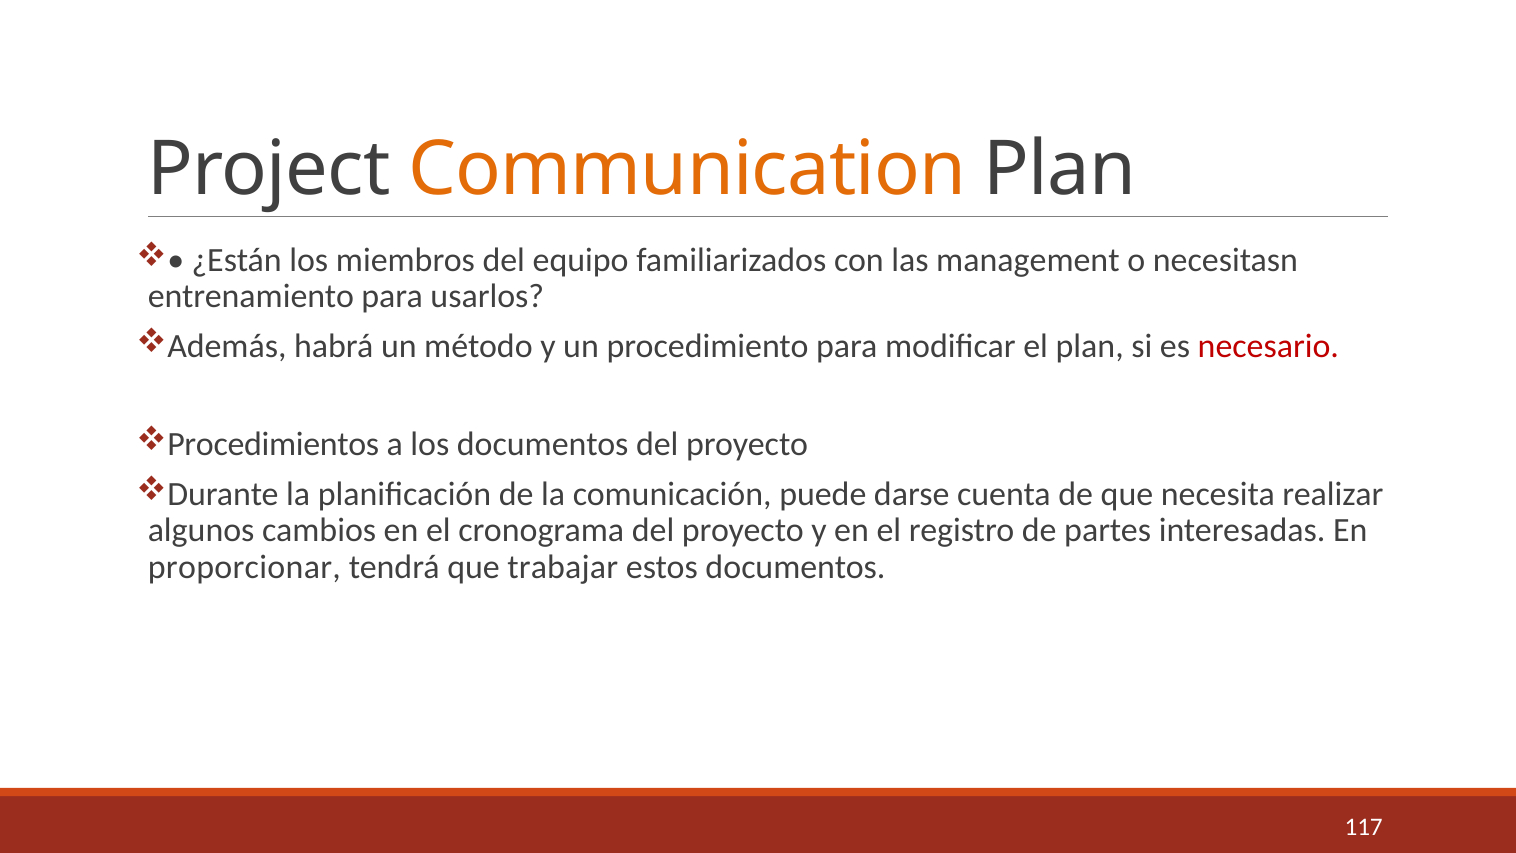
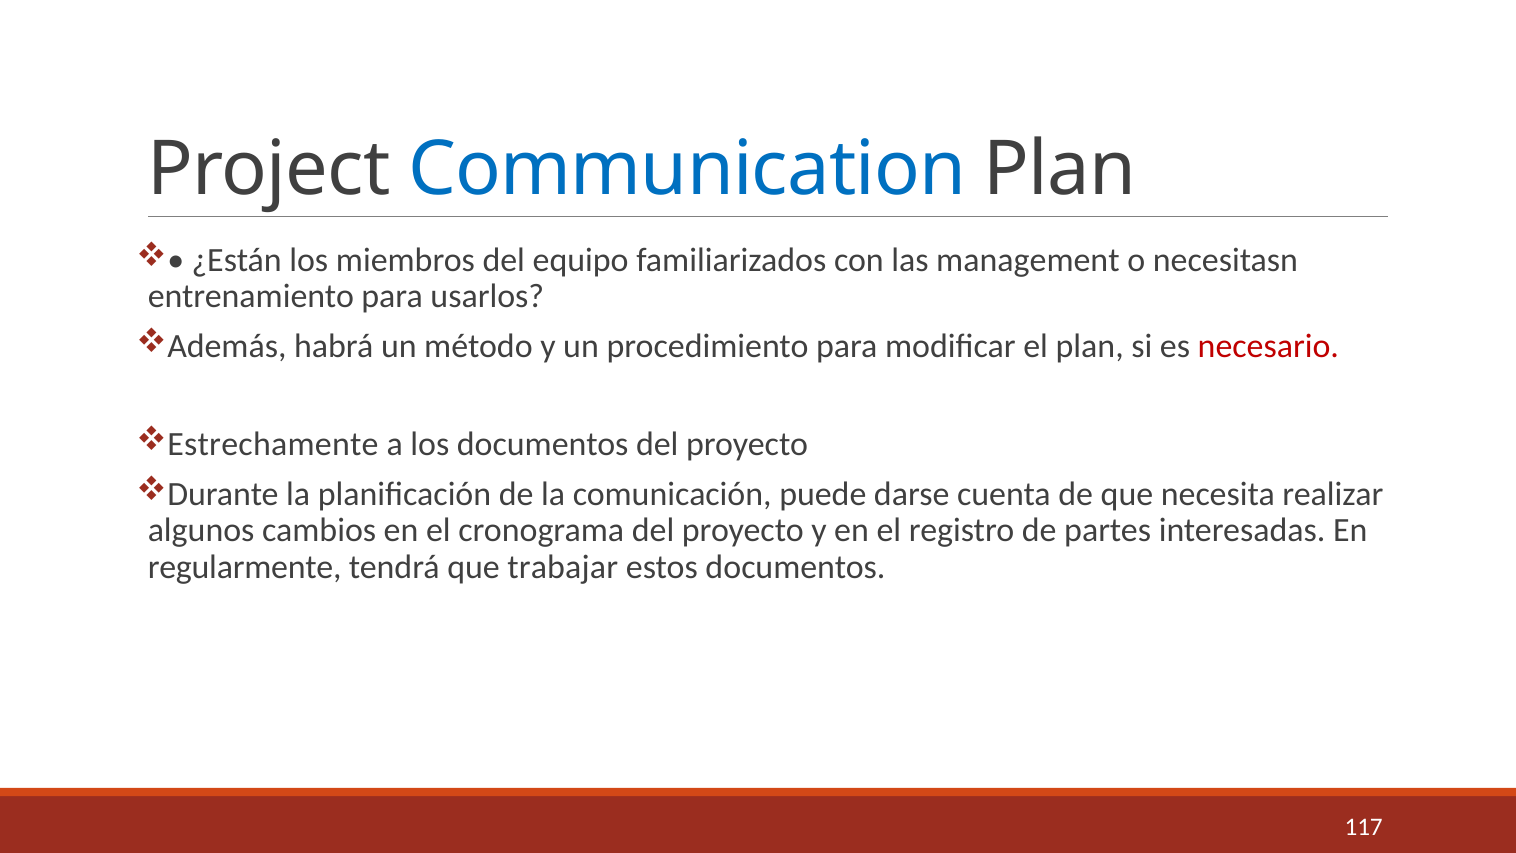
Communication colour: orange -> blue (688, 170)
Procedimientos: Procedimientos -> Estrechamente (273, 444)
proporcionar: proporcionar -> regularmente (245, 567)
